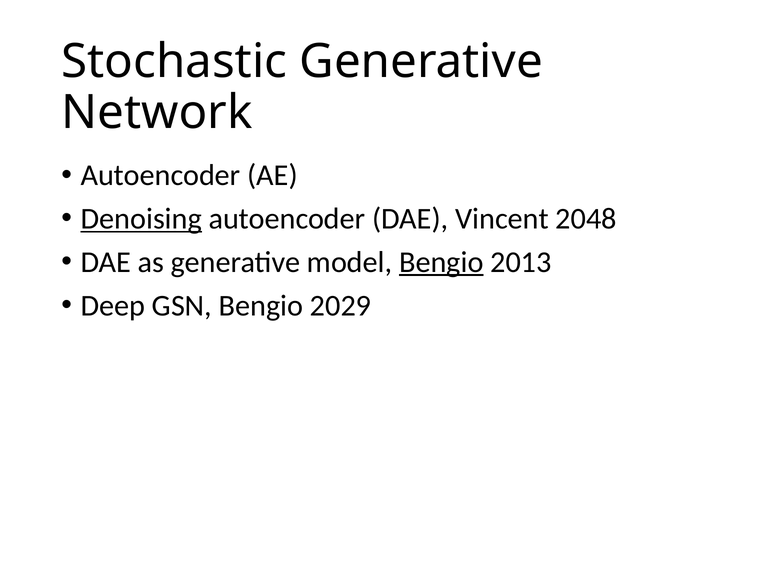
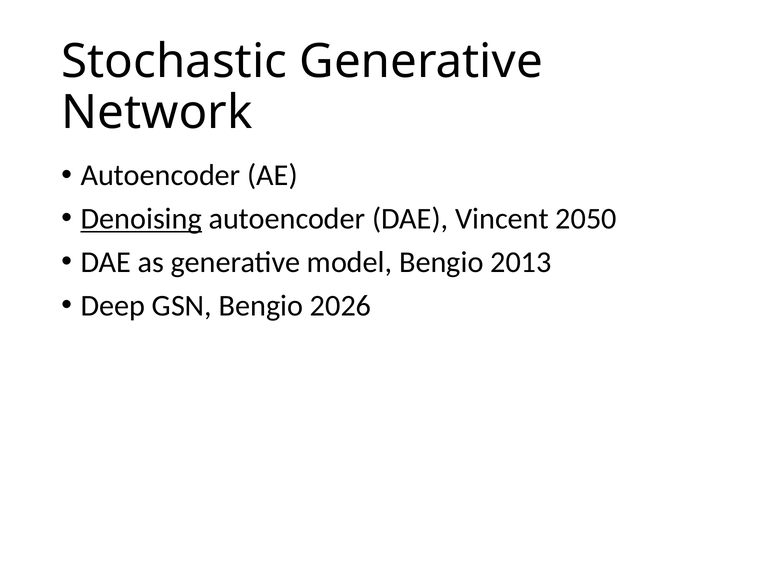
2048: 2048 -> 2050 (586, 219)
Bengio underline: present -> none (441, 262)
2029: 2029 -> 2026 (341, 306)
